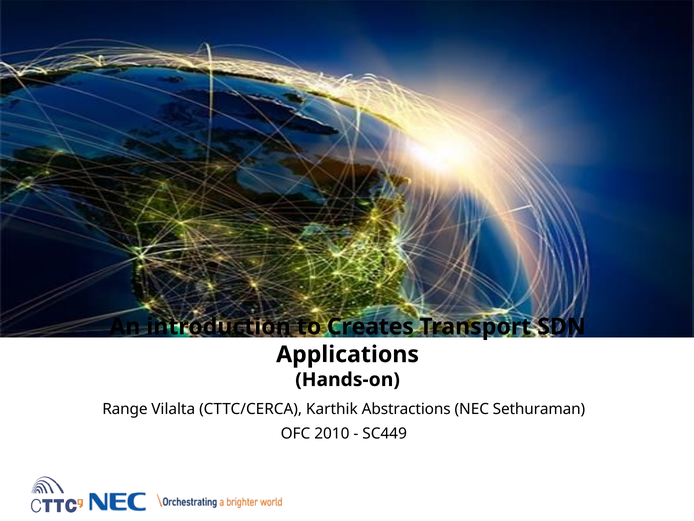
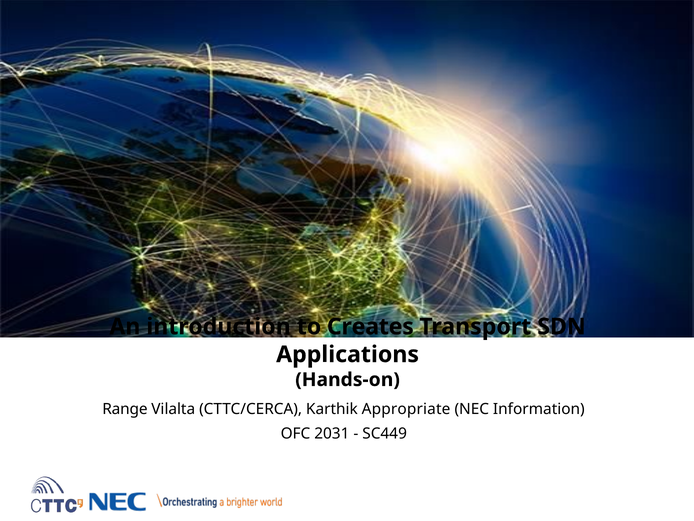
Abstractions: Abstractions -> Appropriate (406, 409)
Sethuraman: Sethuraman -> Information (539, 409)
2010: 2010 -> 2031 (332, 433)
